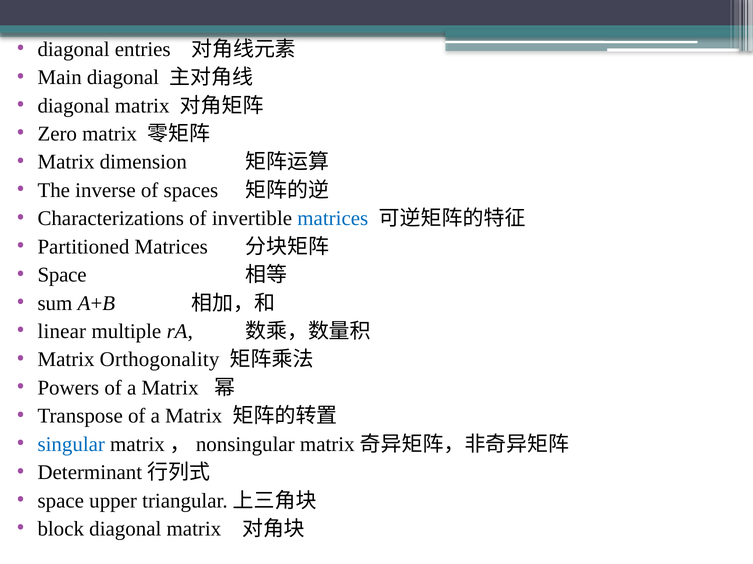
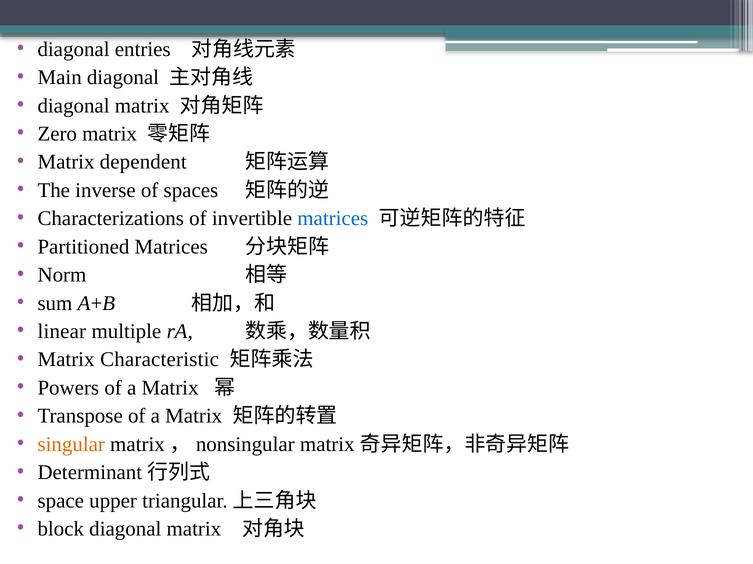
dimension: dimension -> dependent (143, 162)
Space: Space -> Norm (62, 275)
Orthogonality: Orthogonality -> Characteristic (160, 360)
singular colour: blue -> orange (71, 445)
